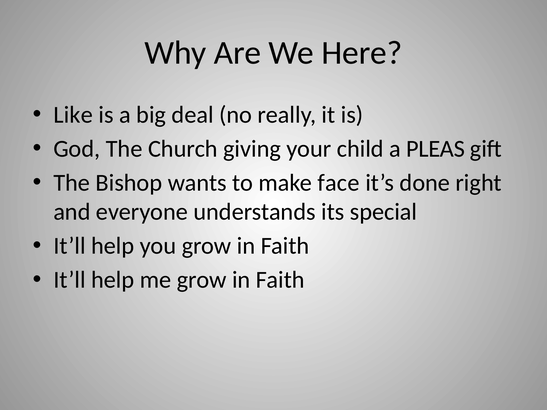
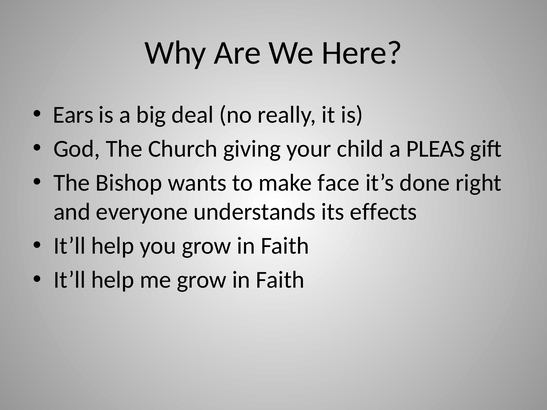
Like: Like -> Ears (73, 115)
special: special -> effects (384, 212)
